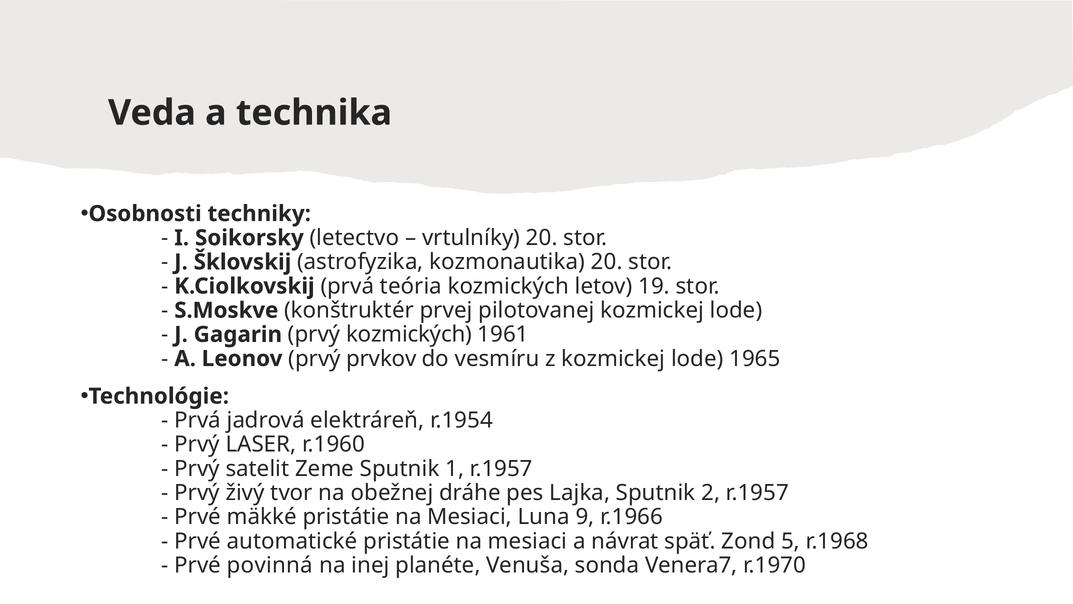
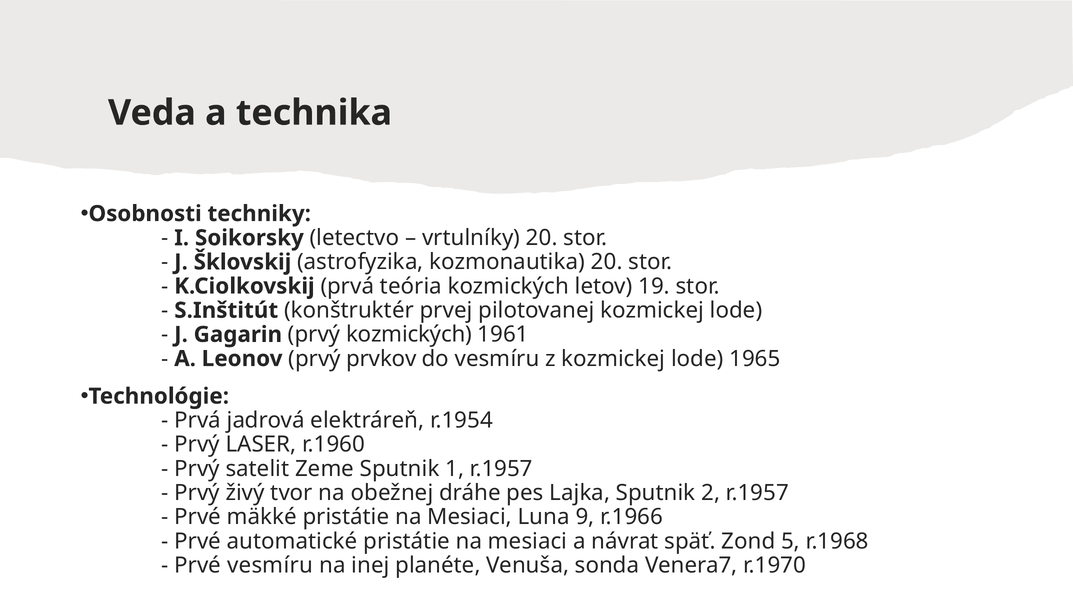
S.Moskve: S.Moskve -> S.Inštitút (226, 310)
Prvé povinná: povinná -> vesmíru (270, 565)
